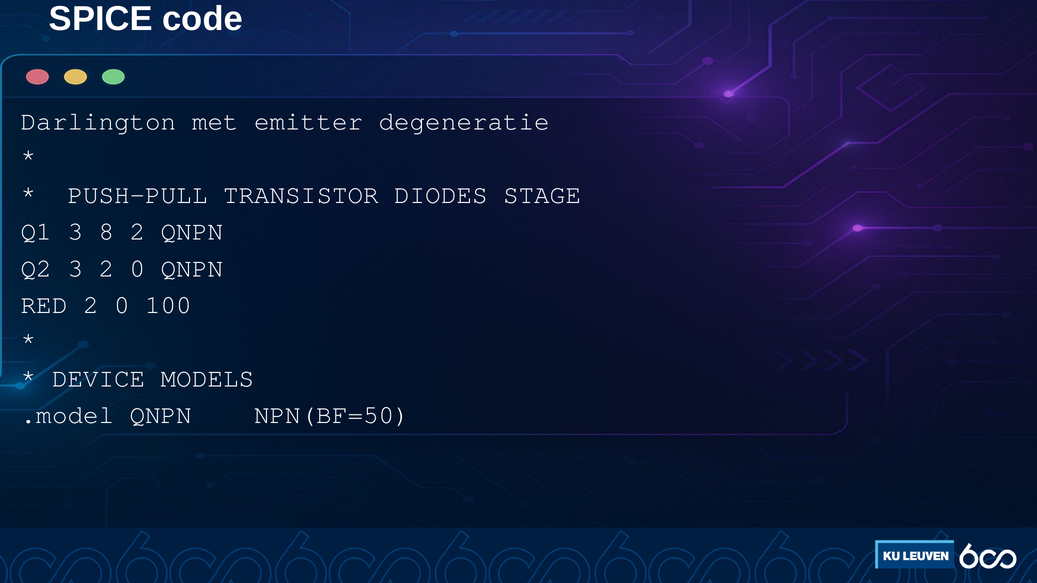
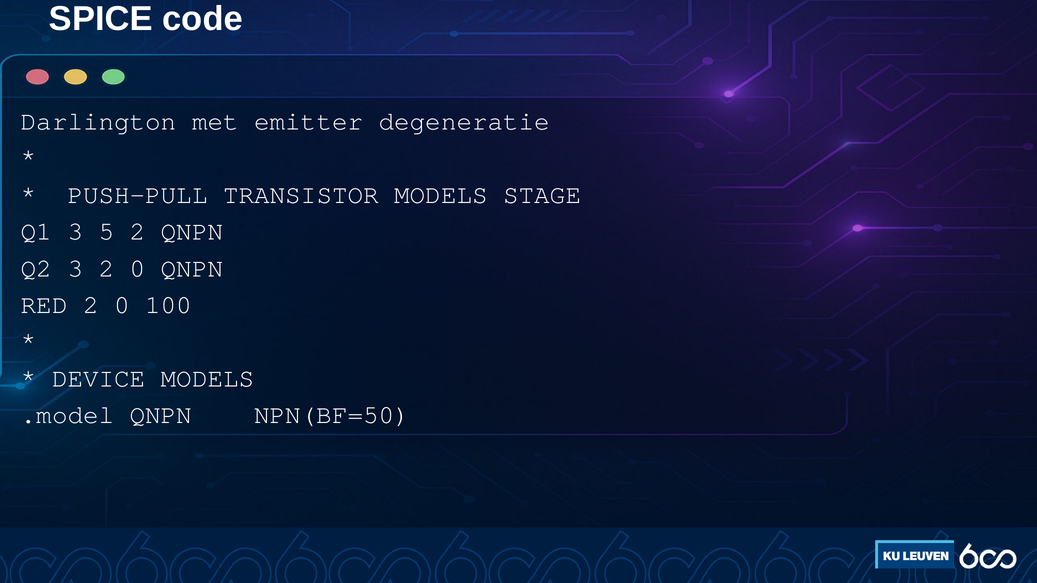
TRANSISTOR DIODES: DIODES -> MODELS (441, 195)
8: 8 -> 5 (106, 231)
